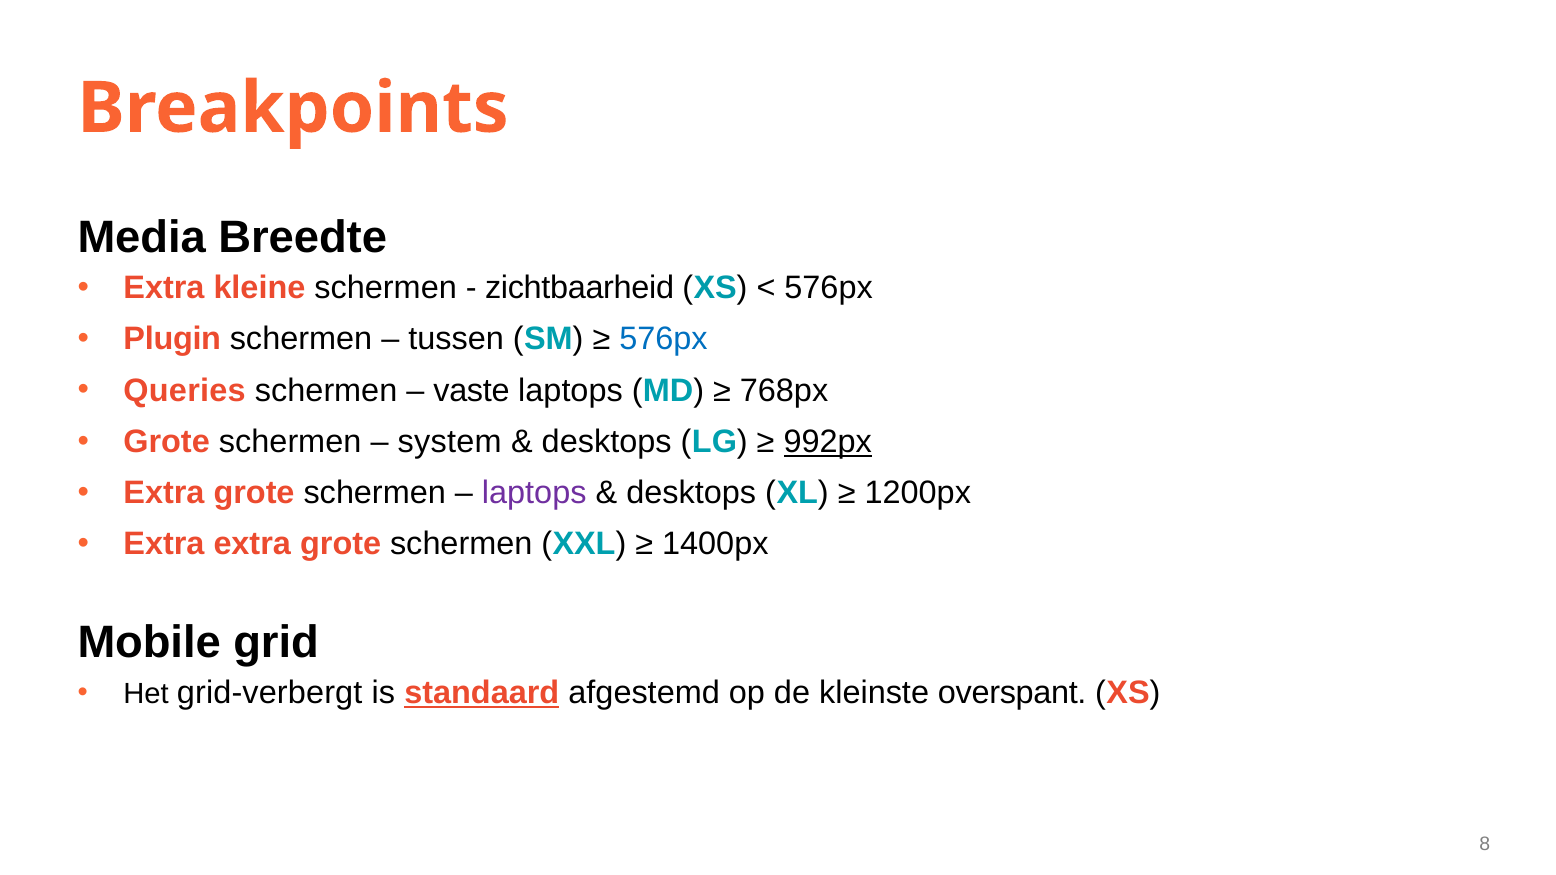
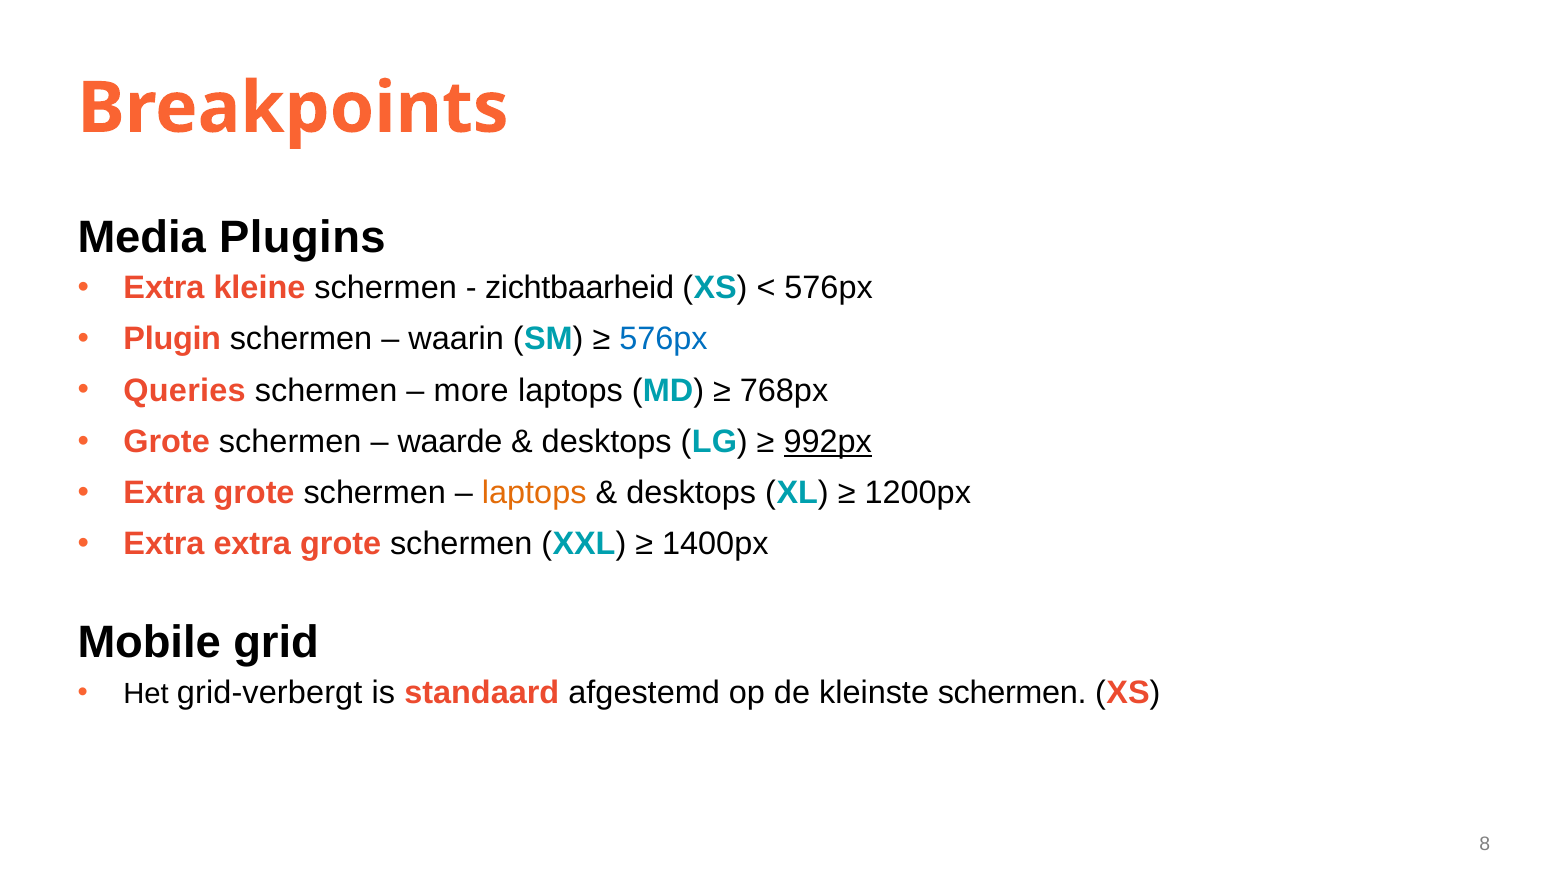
Breedte: Breedte -> Plugins (302, 238)
tussen: tussen -> waarin (456, 339)
vaste: vaste -> more (471, 391)
system: system -> waarde (450, 442)
laptops colour: purple -> orange (534, 493)
standaard underline: present -> none (482, 693)
kleinste overspant: overspant -> schermen (1012, 693)
